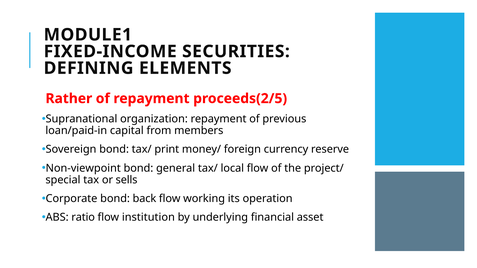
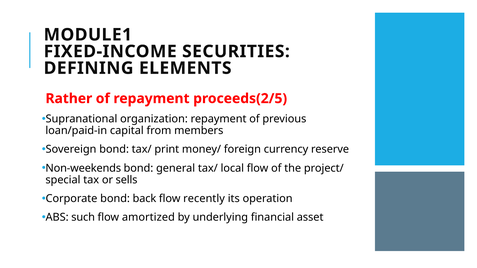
Non-viewpoint: Non-viewpoint -> Non-weekends (83, 168)
working: working -> recently (204, 199)
ratio: ratio -> such (83, 218)
institution: institution -> amortized (148, 218)
